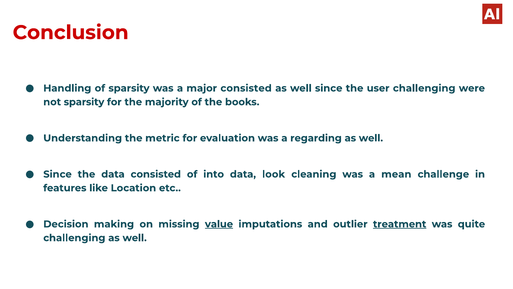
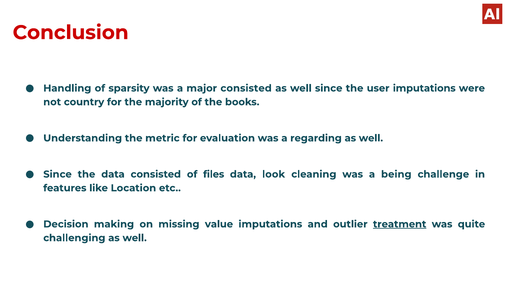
user challenging: challenging -> imputations (424, 88)
not sparsity: sparsity -> country (84, 102)
into: into -> files (214, 174)
mean: mean -> being (396, 174)
value underline: present -> none (219, 224)
